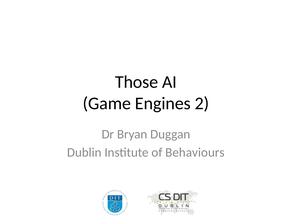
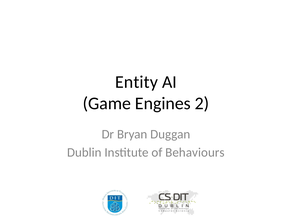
Those: Those -> Entity (136, 82)
